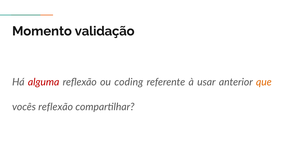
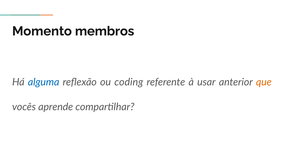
validação: validação -> membros (105, 31)
alguma colour: red -> blue (44, 82)
vocês reflexão: reflexão -> aprende (56, 107)
